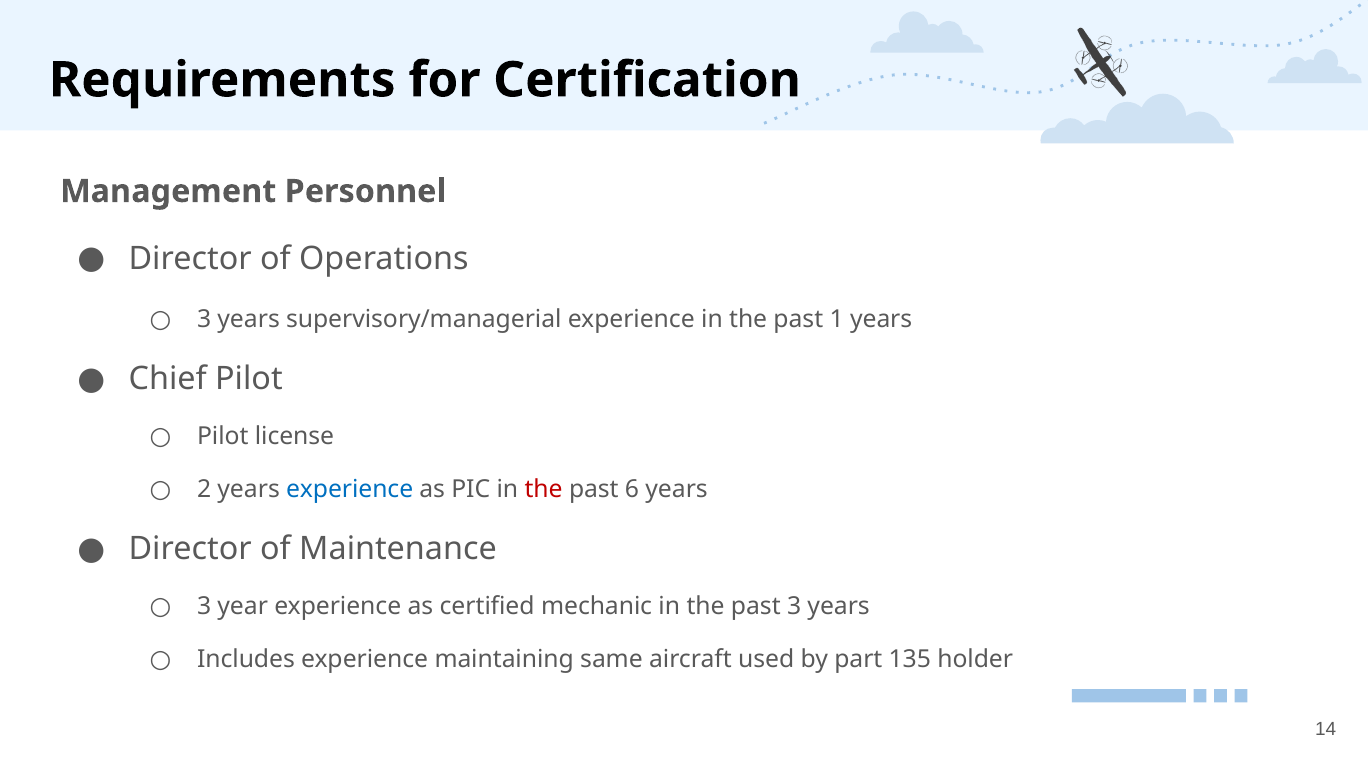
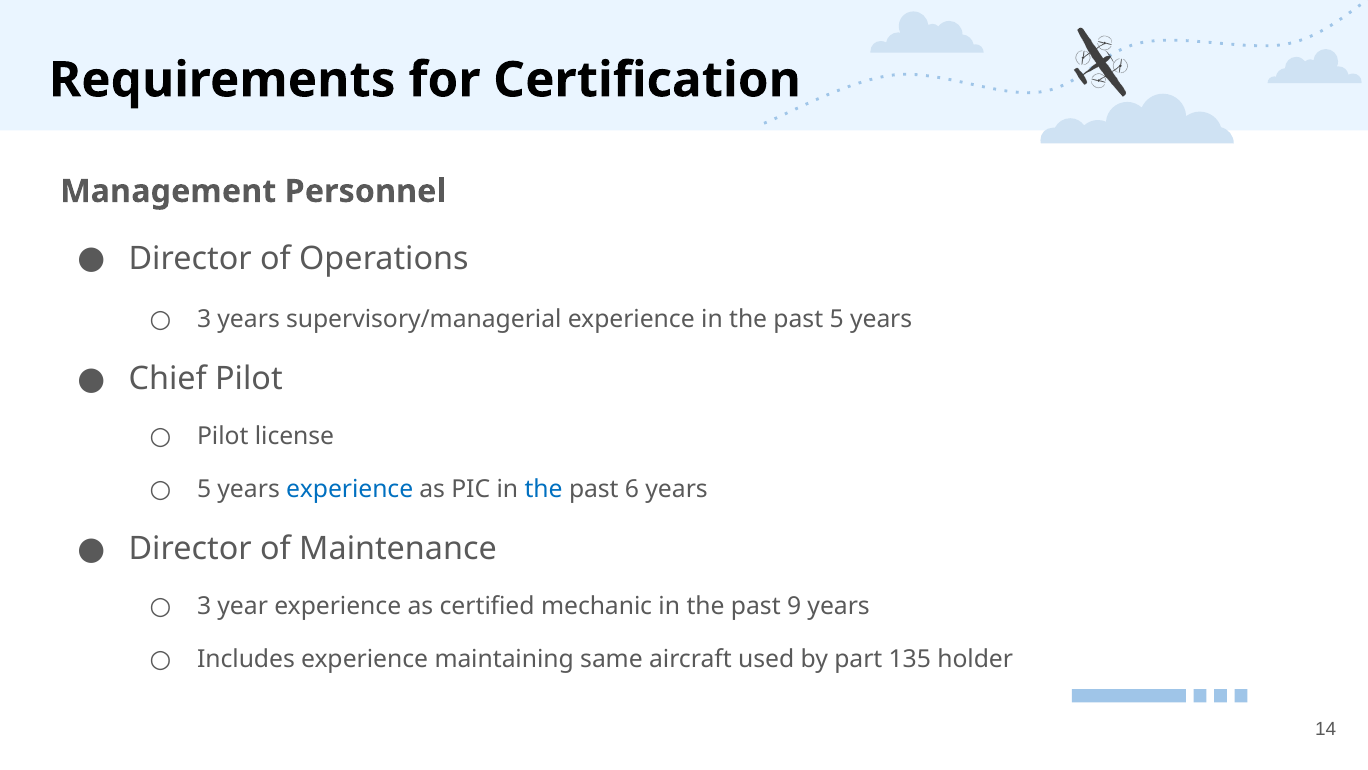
past 1: 1 -> 5 (837, 319)
2: 2 -> 5 (204, 489)
the colour: red -> blue (544, 489)
past 3: 3 -> 9 (794, 606)
